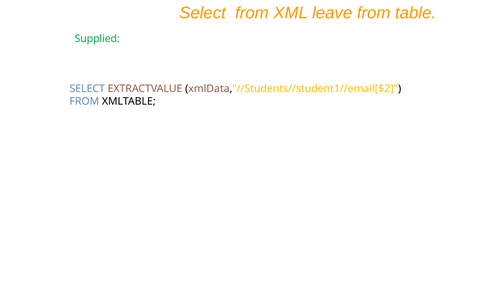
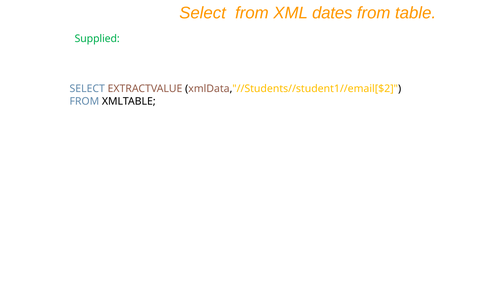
leave: leave -> dates (332, 13)
